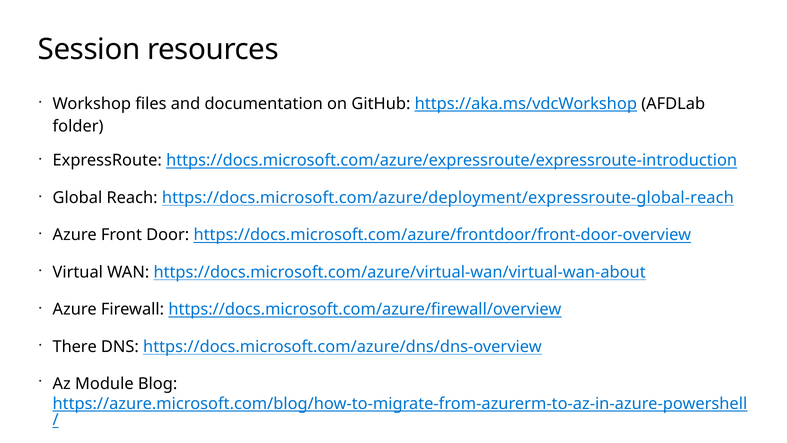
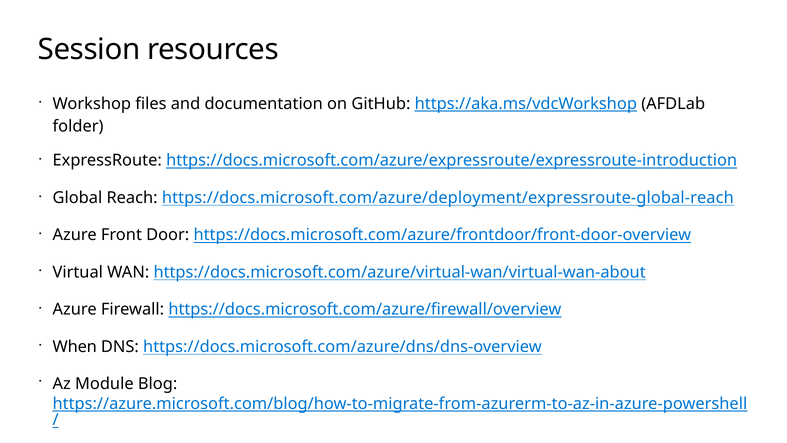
There: There -> When (75, 346)
